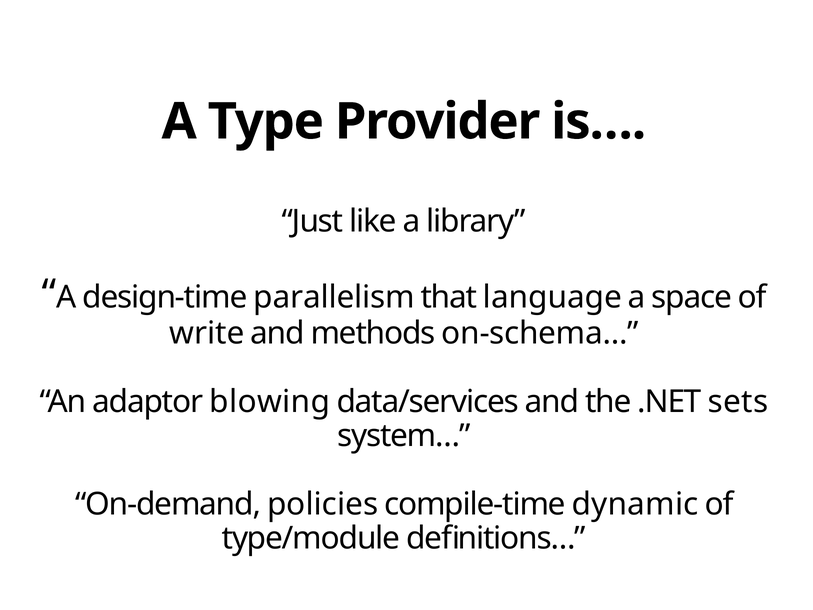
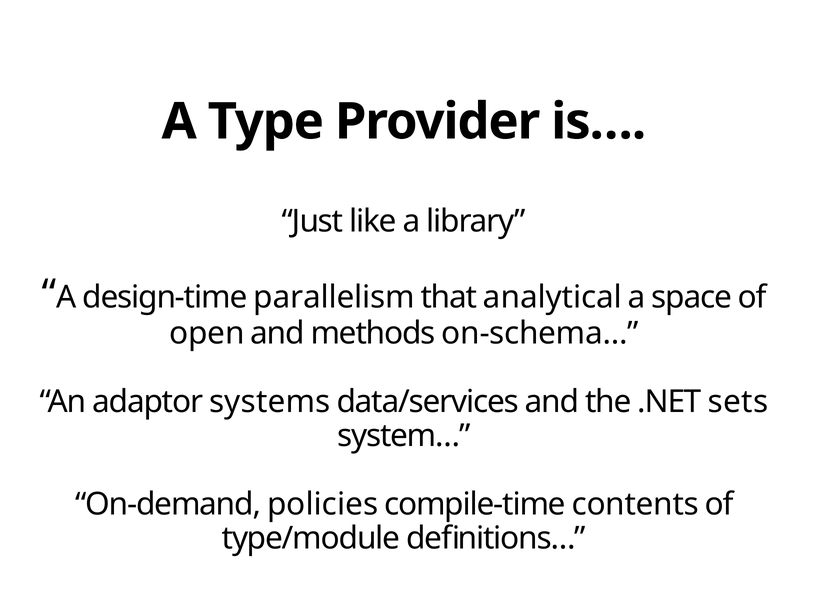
language: language -> analytical (553, 297)
write: write -> open (207, 333)
blowing: blowing -> systems (270, 402)
dynamic: dynamic -> contents (635, 504)
